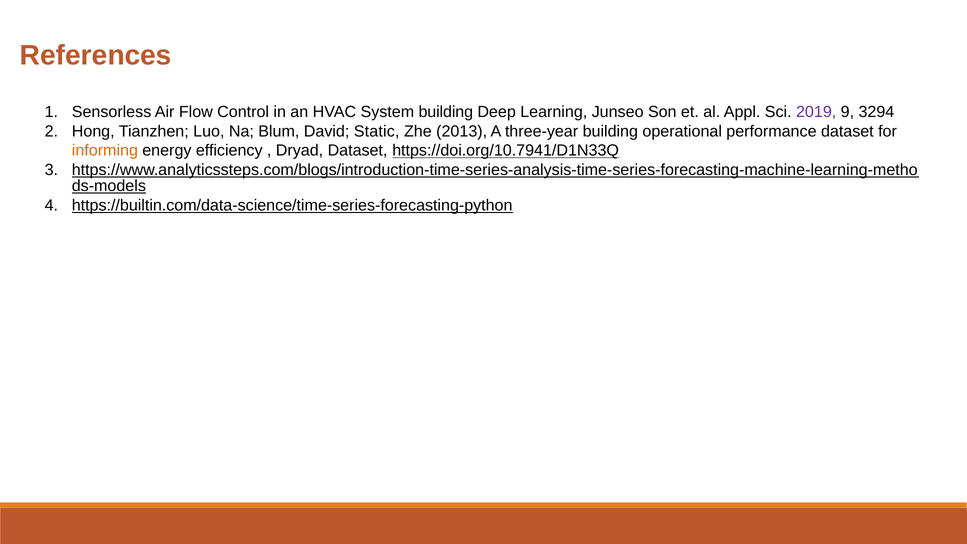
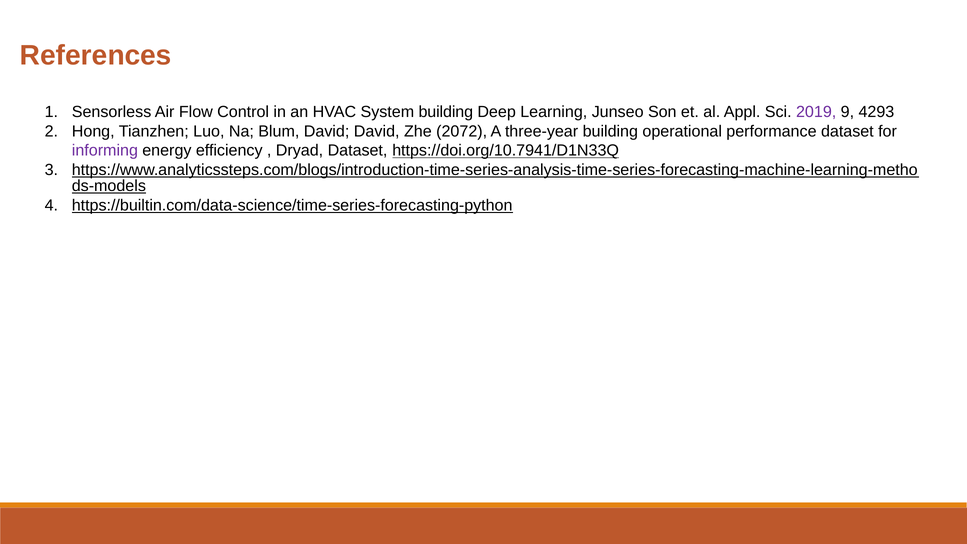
3294: 3294 -> 4293 (876, 112)
David Static: Static -> David (377, 131)
2013: 2013 -> 2072 (462, 131)
informing colour: orange -> purple (105, 151)
